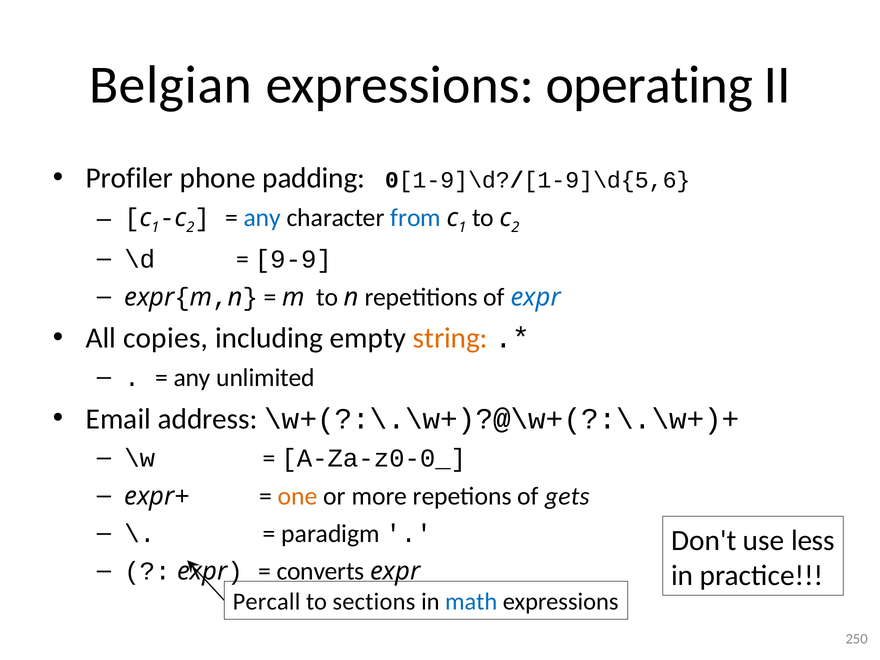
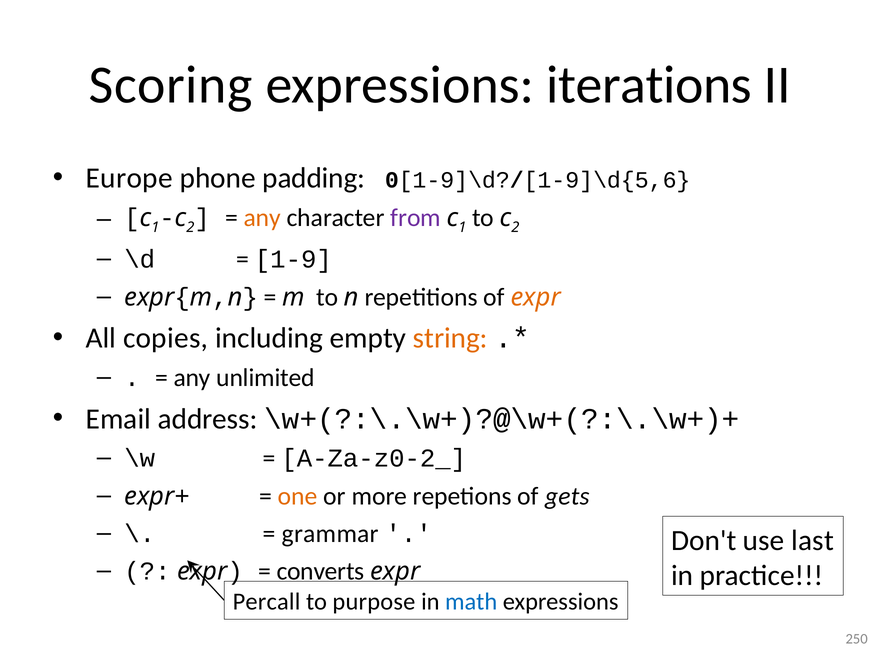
Belgian: Belgian -> Scoring (171, 85)
operating: operating -> iterations (649, 85)
Profiler: Profiler -> Europe (129, 178)
any colour: blue -> orange (262, 218)
from colour: blue -> purple (416, 218)
9-9: 9-9 -> 1-9 (293, 259)
expr colour: blue -> orange (536, 297)
A-Za-z0-0_: A-Za-z0-0_ -> A-Za-z0-2_ (374, 458)
paradigm: paradigm -> grammar (330, 534)
less: less -> last (813, 540)
sections: sections -> purpose (374, 602)
